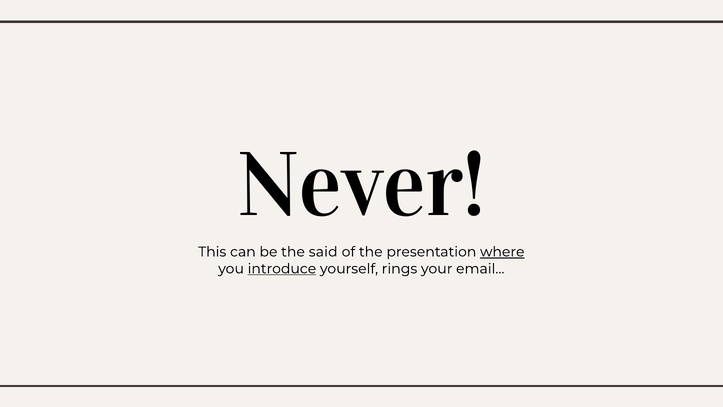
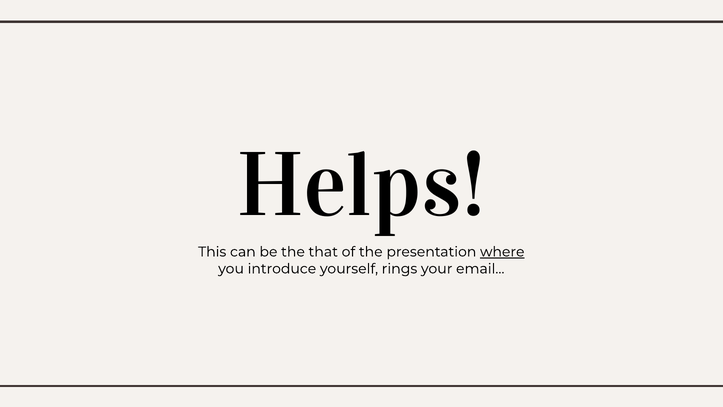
Never: Never -> Helps (361, 185)
said: said -> that (323, 252)
introduce underline: present -> none (282, 269)
